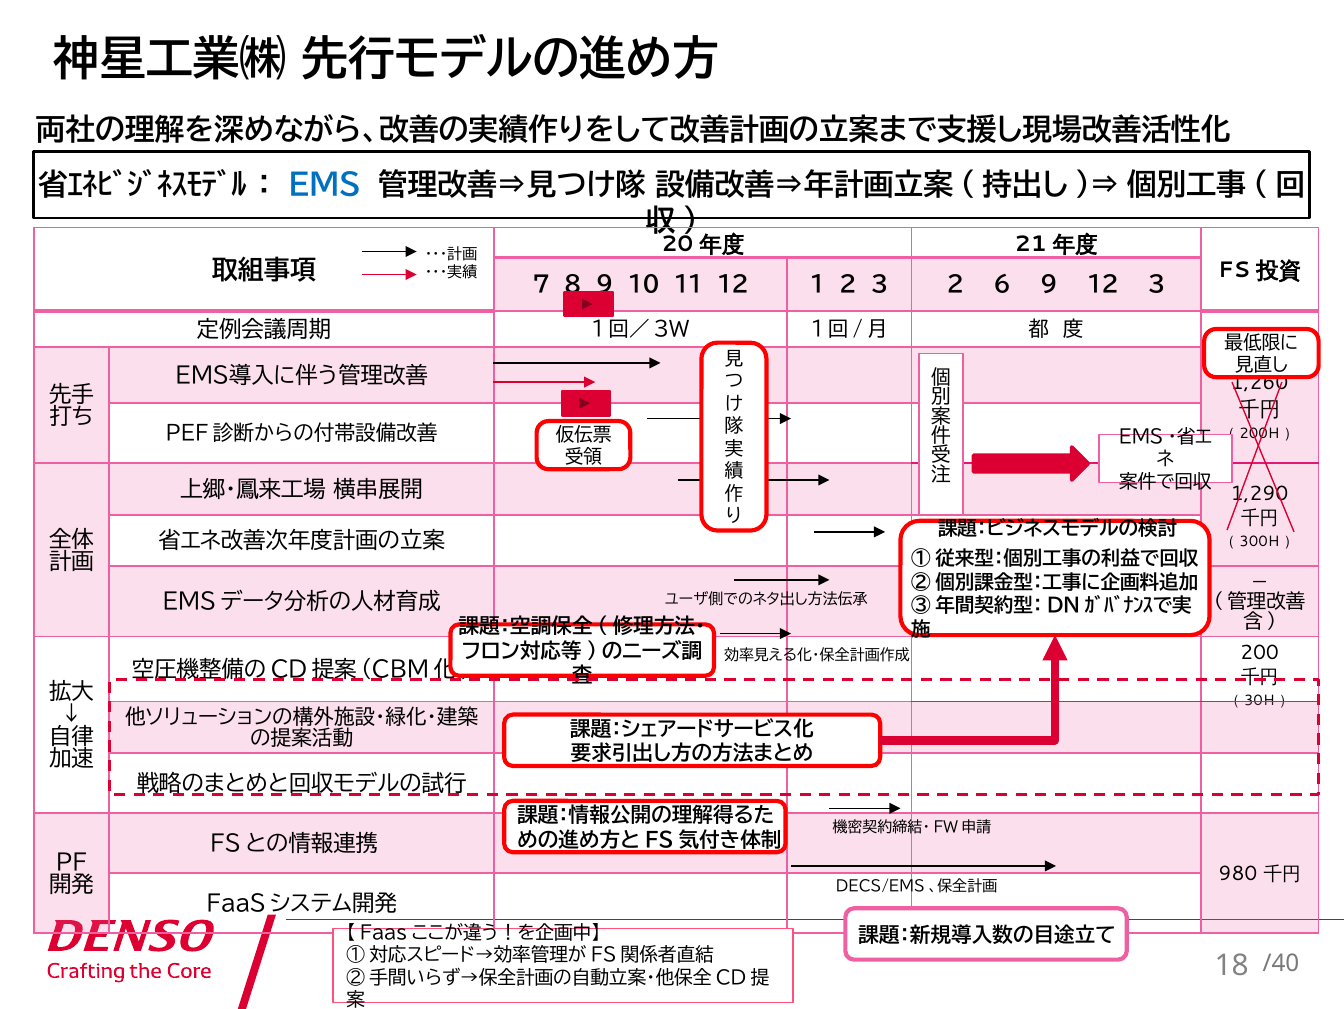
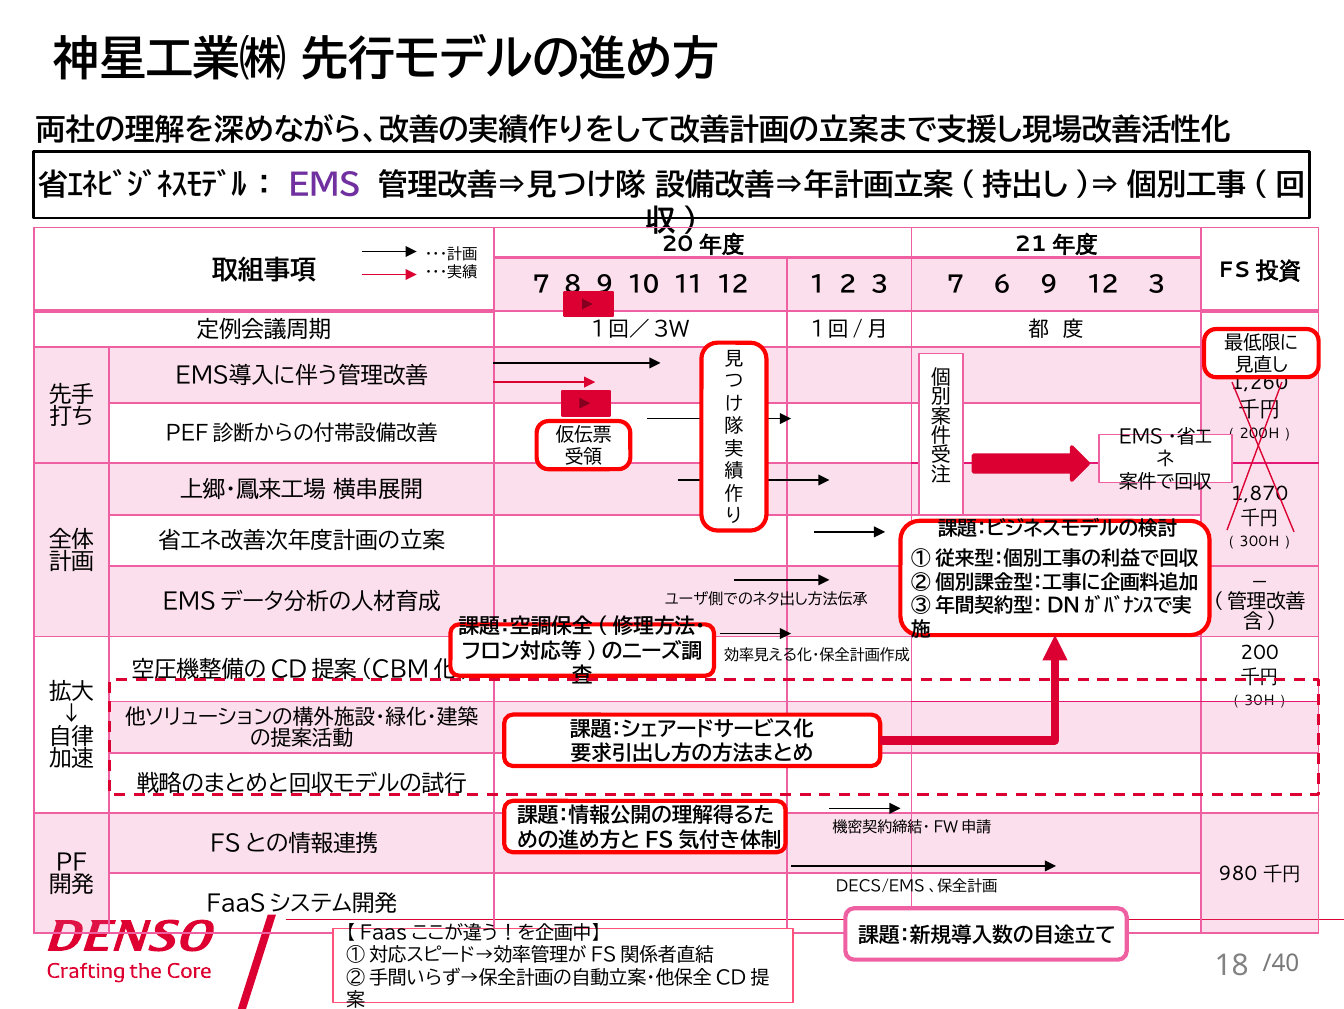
EMS colour: blue -> purple (325, 186)
3 2: 2 -> 7 (955, 285)
1,290: 1,290 -> 1,870 (1260, 493)
